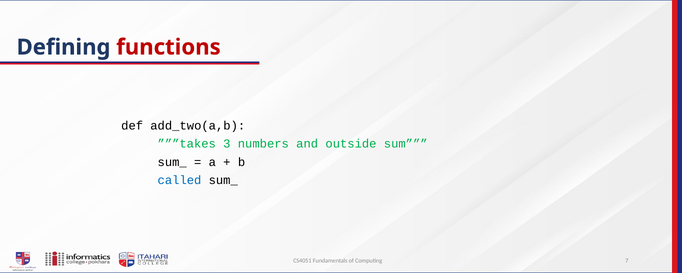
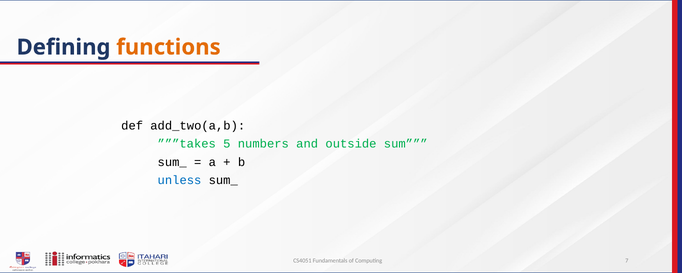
functions colour: red -> orange (168, 47)
3: 3 -> 5 (227, 144)
called: called -> unless (179, 180)
